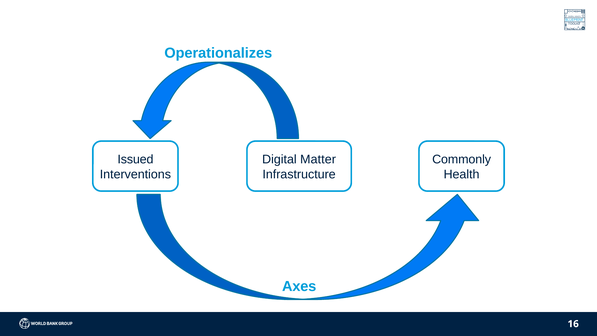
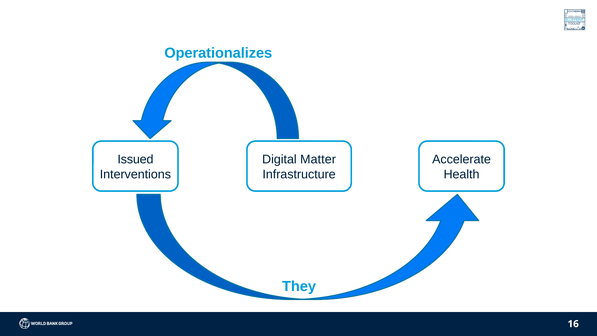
Commonly: Commonly -> Accelerate (462, 159)
Axes: Axes -> They (299, 286)
